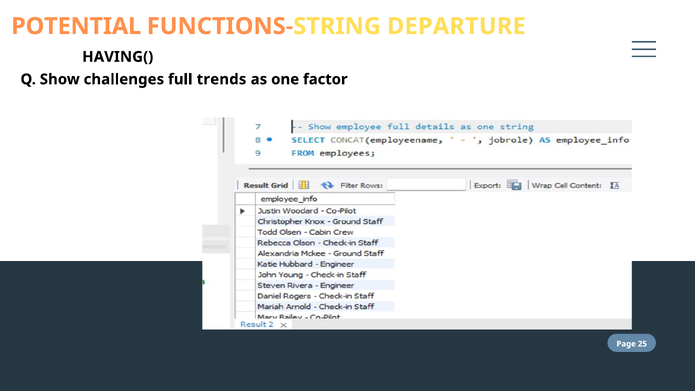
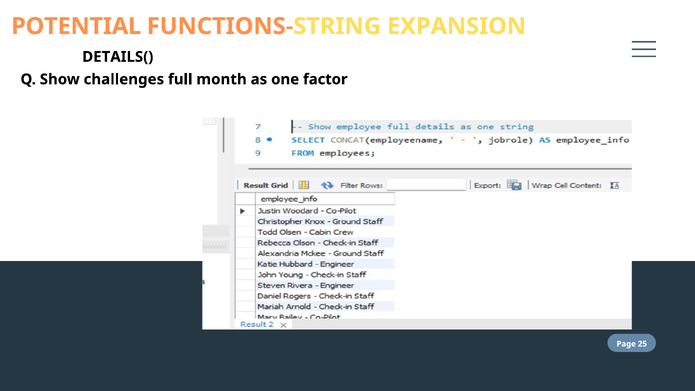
DEPARTURE: DEPARTURE -> EXPANSION (457, 26)
HAVING(: HAVING( -> DETAILS( (118, 57)
trends: trends -> month (222, 79)
